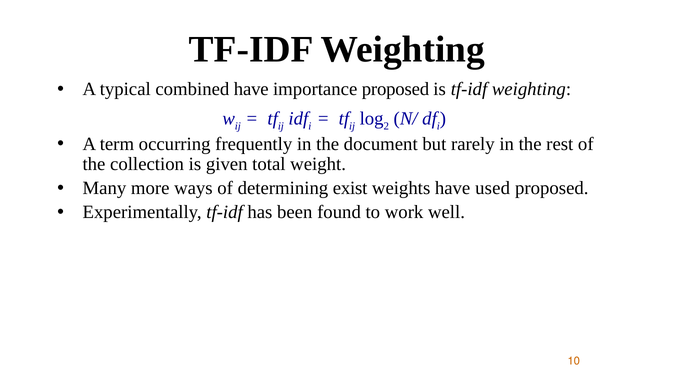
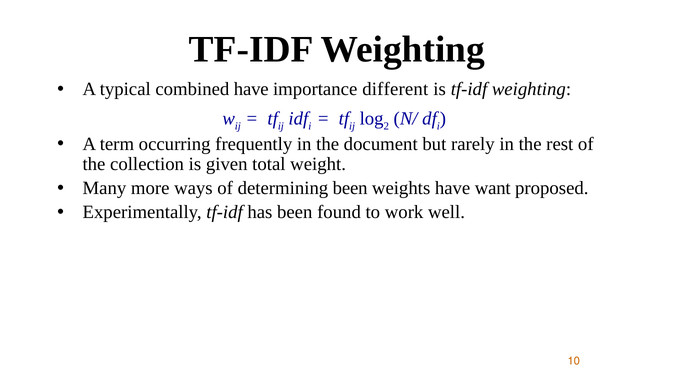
importance proposed: proposed -> different (395, 89)
determining exist: exist -> been (350, 188)
used: used -> want (493, 188)
